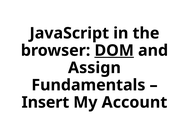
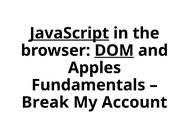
JavaScript underline: none -> present (69, 33)
Assign: Assign -> Apples (95, 68)
Insert: Insert -> Break (45, 102)
